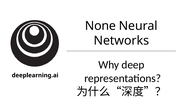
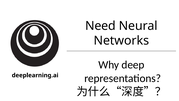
None: None -> Need (100, 26)
